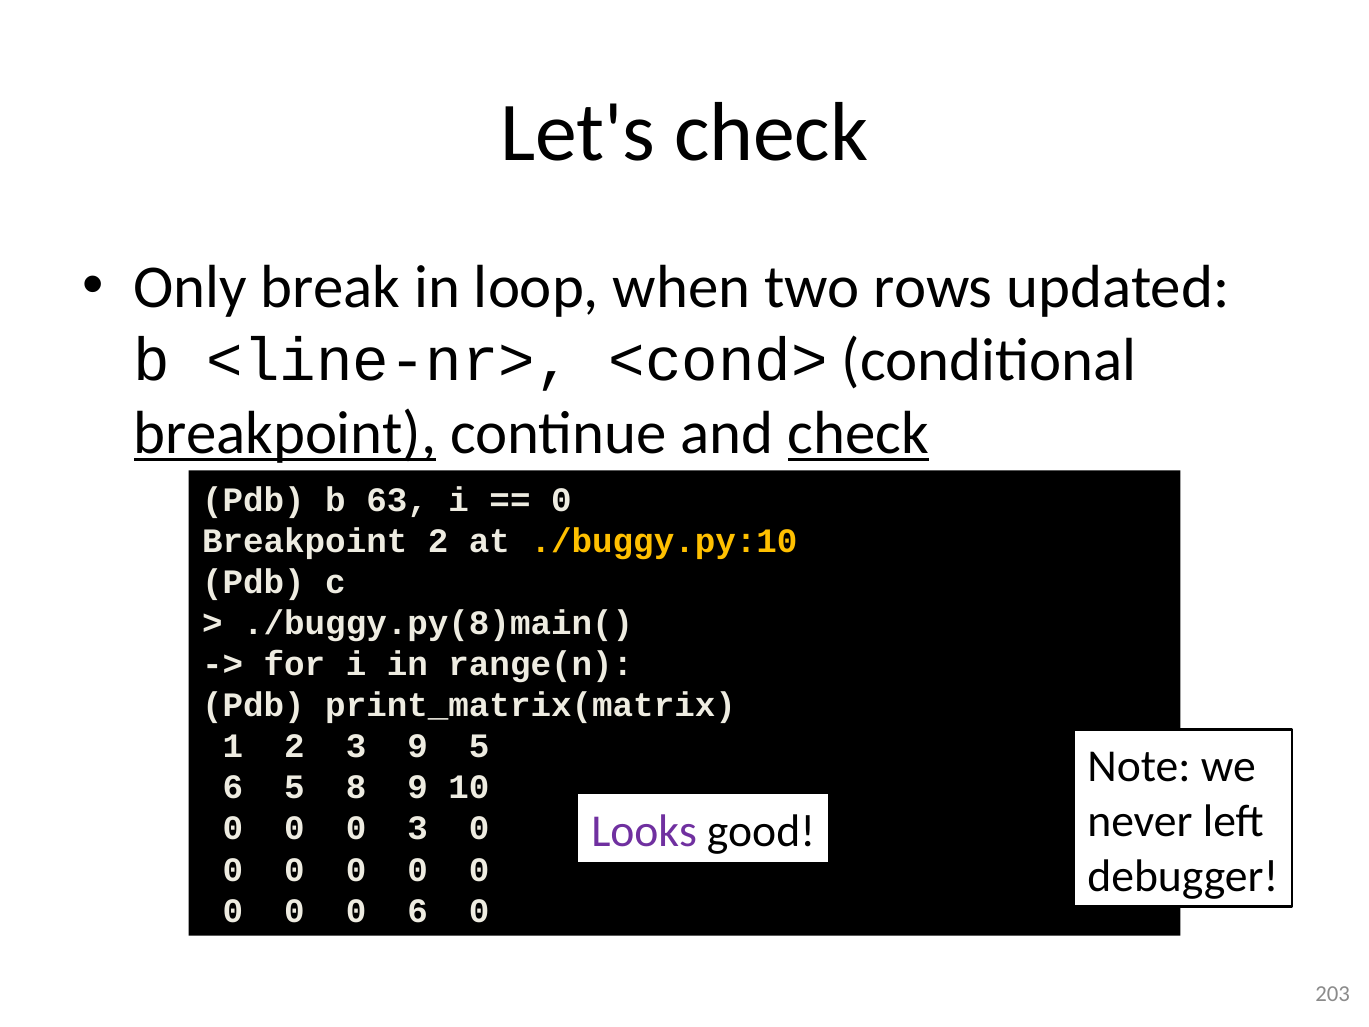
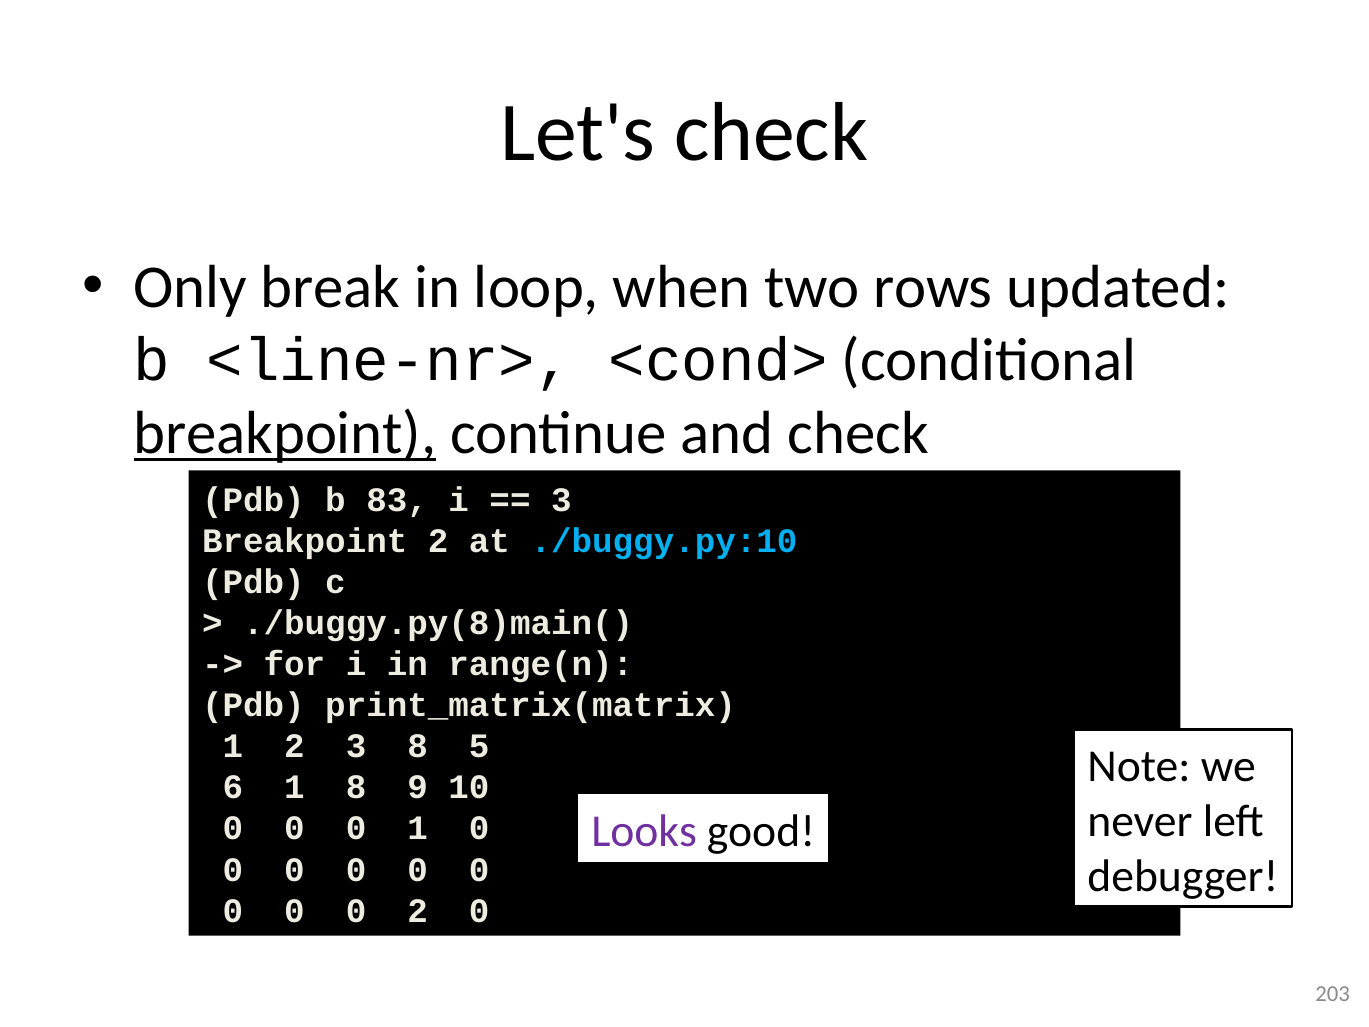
check underline: present -> none (858, 433)
63: 63 -> 83 (397, 500)
0: 0 -> 3 (561, 500)
./buggy.py:10 colour: yellow -> light blue (664, 541)
3 9: 9 -> 8 (418, 746)
6 5: 5 -> 1 (294, 787)
0 3: 3 -> 1 (418, 828)
0 6: 6 -> 2 (418, 911)
